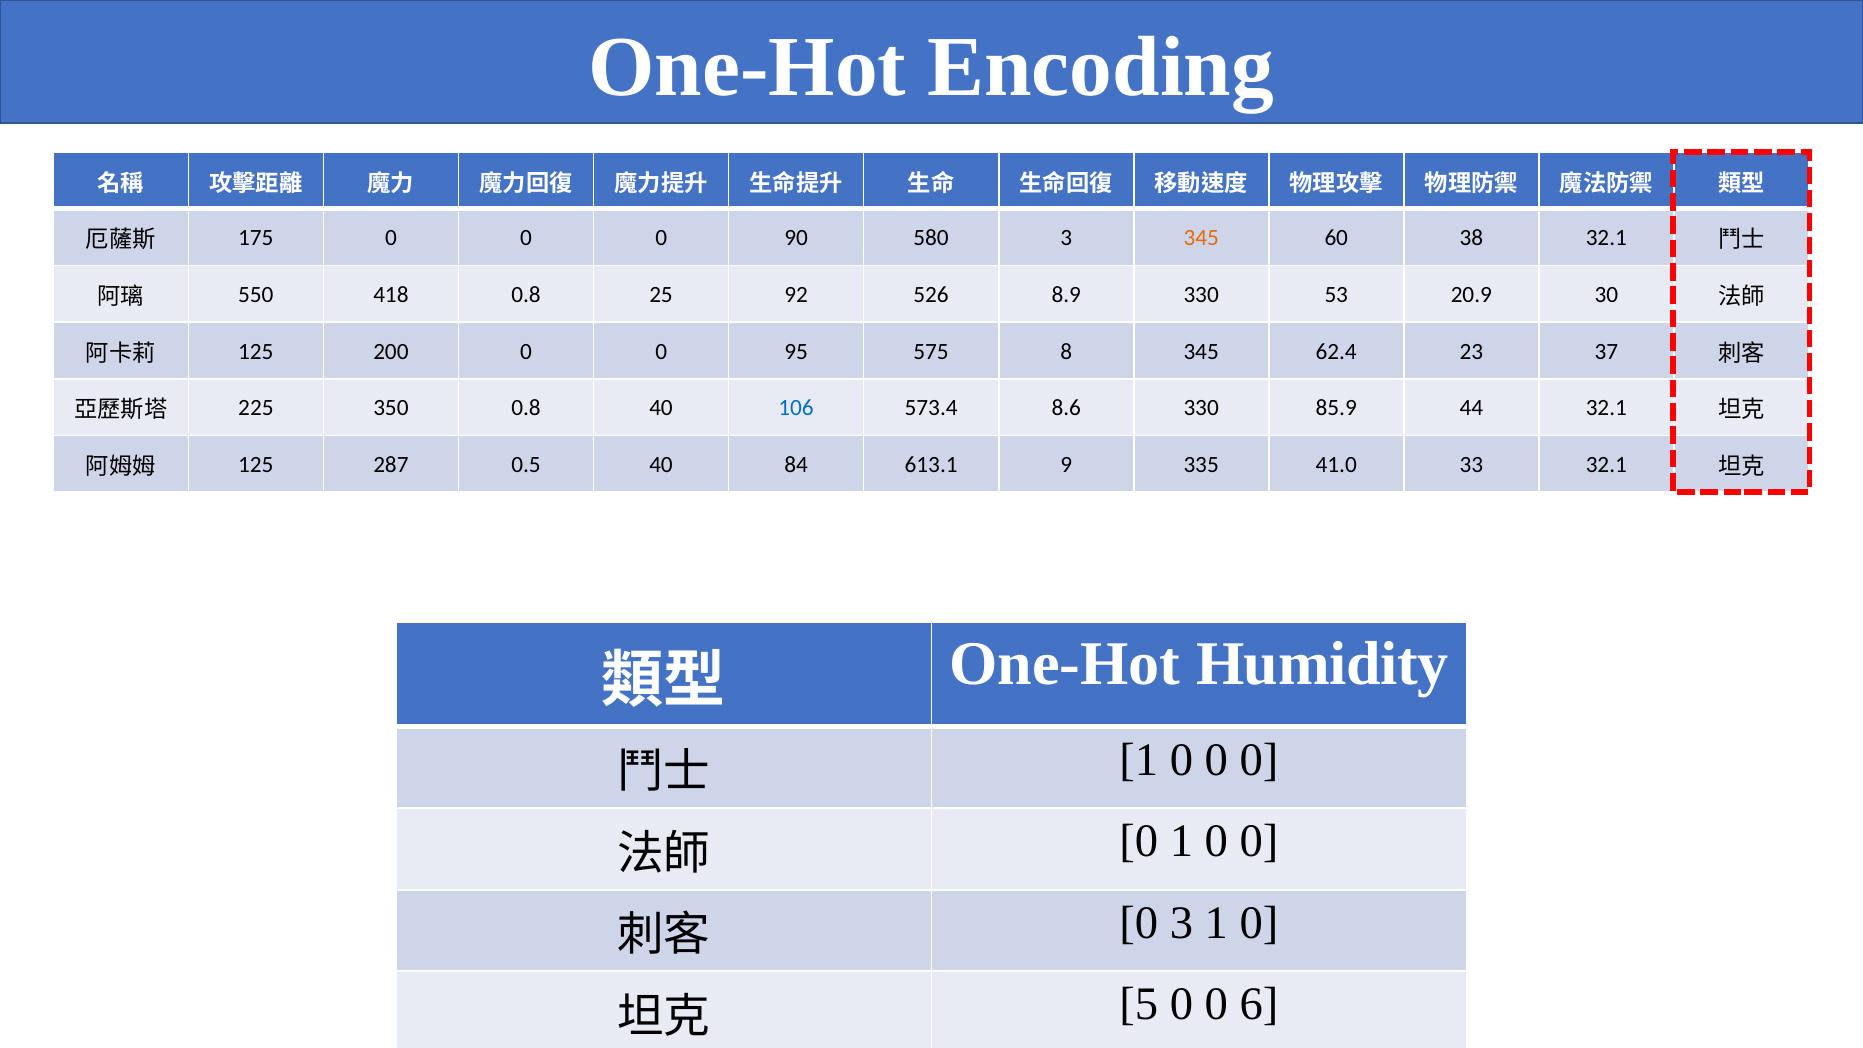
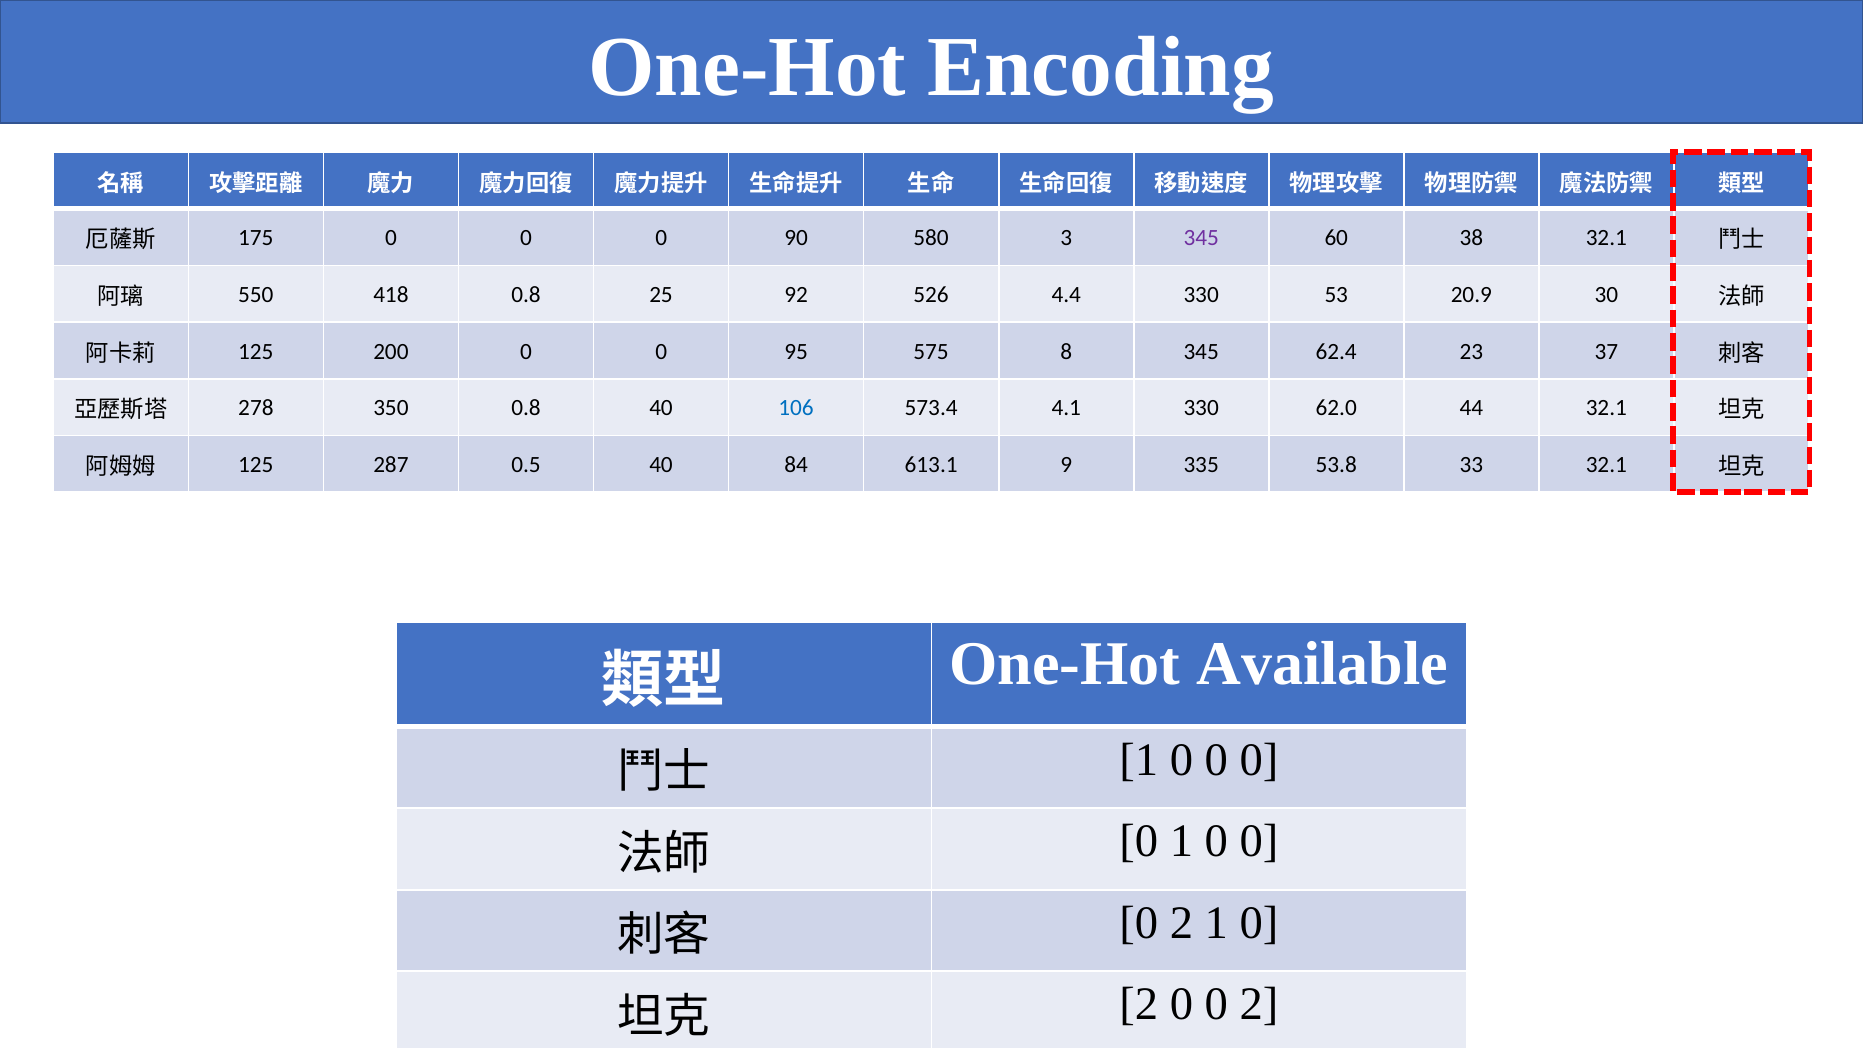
345 colour: orange -> purple (1201, 238)
8.9: 8.9 -> 4.4 (1066, 295)
225: 225 -> 278 (256, 408)
8.6: 8.6 -> 4.1 (1066, 408)
85.9: 85.9 -> 62.0 (1336, 408)
41.0: 41.0 -> 53.8 (1336, 465)
Humidity: Humidity -> Available (1322, 664)
3: 3 -> 2 (1181, 923)
5: 5 -> 2 (1139, 1004)
0 0 6: 6 -> 2 (1259, 1004)
